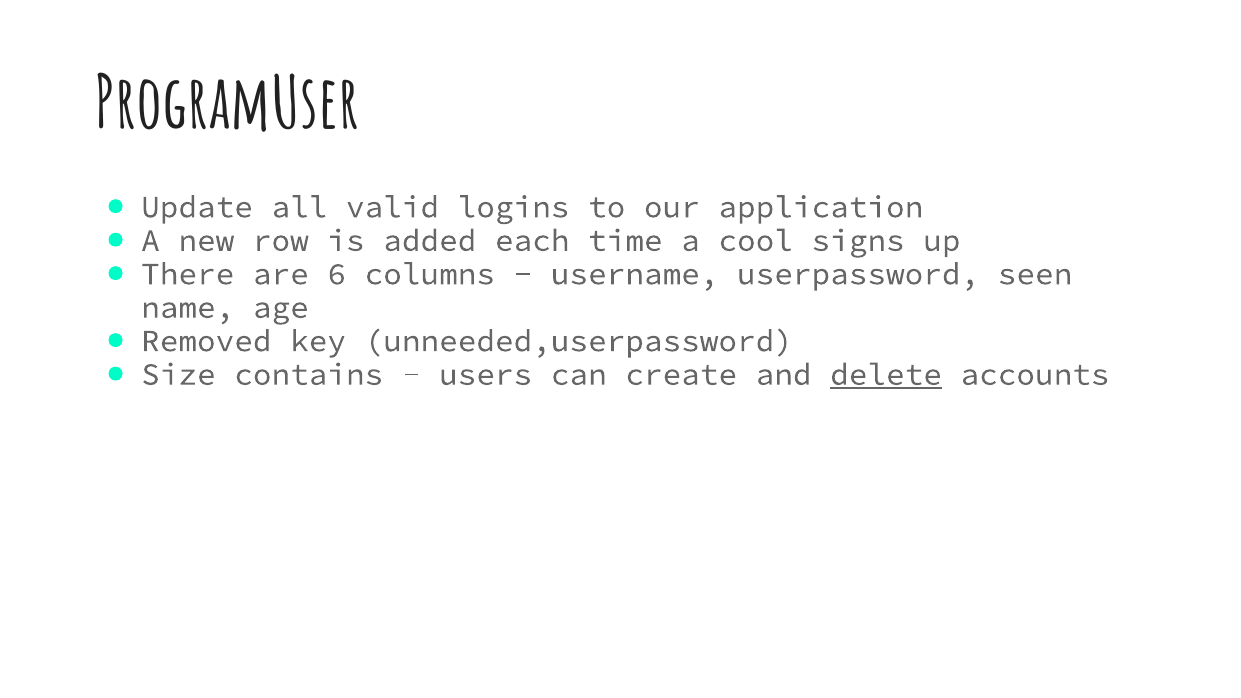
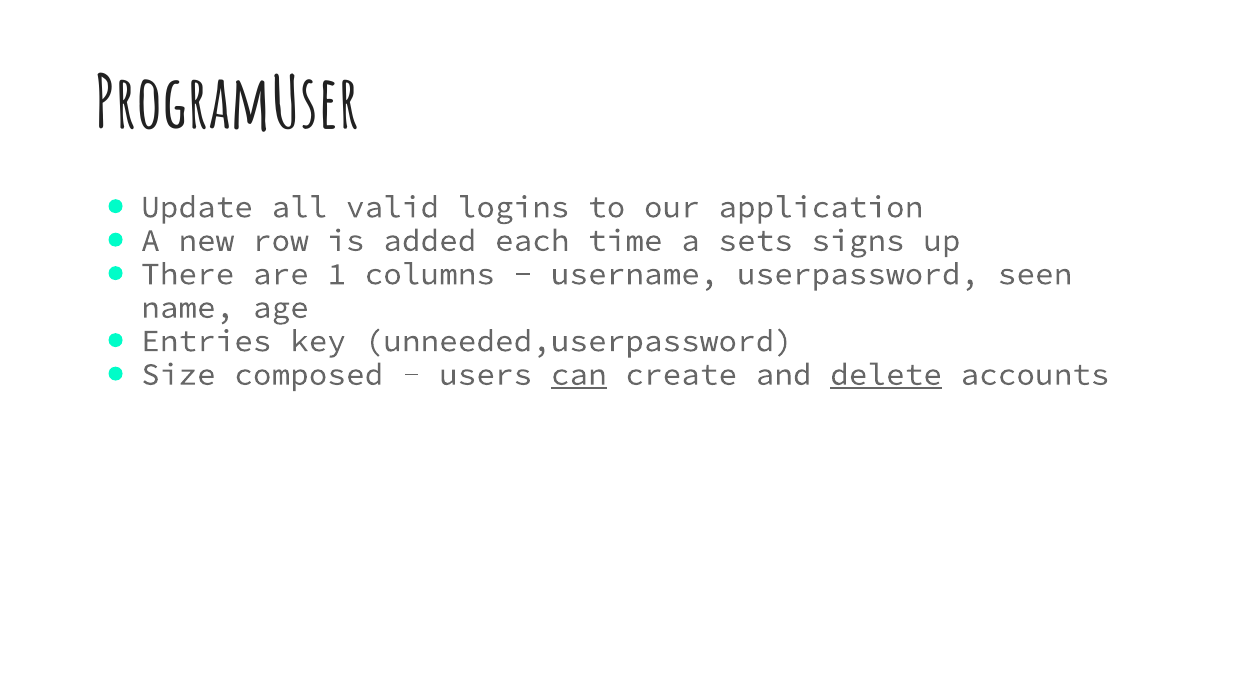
cool: cool -> sets (756, 241)
6: 6 -> 1 (337, 274)
Removed: Removed -> Entries (206, 341)
contains: contains -> composed (309, 375)
can underline: none -> present (579, 375)
